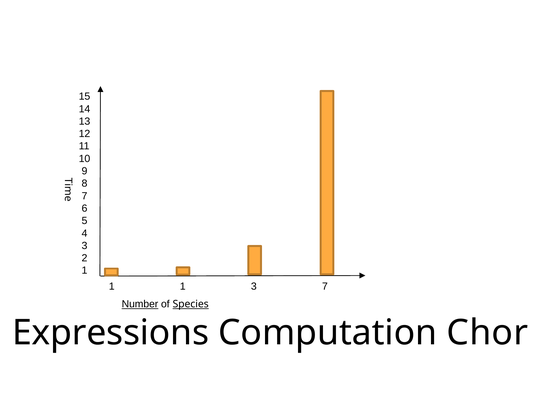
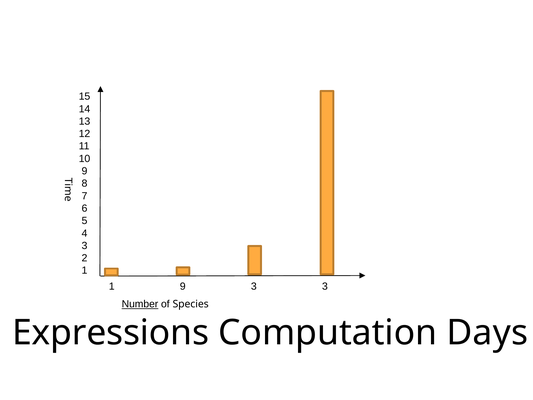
1 1: 1 -> 9 (183, 286)
3 7: 7 -> 3 (325, 286)
Species underline: present -> none (191, 304)
Chor: Chor -> Days (487, 333)
